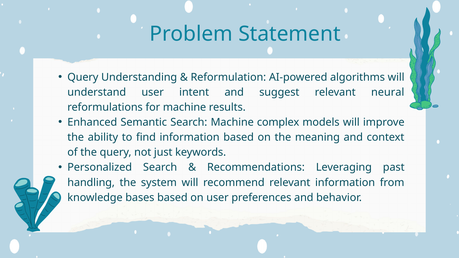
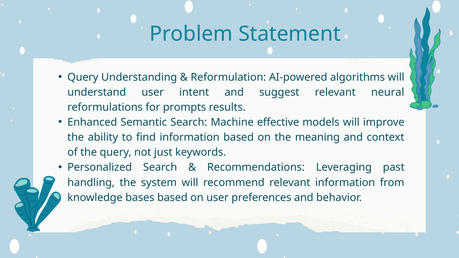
for machine: machine -> prompts (185, 107)
complex: complex -> effective (278, 122)
